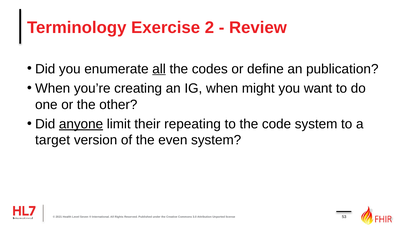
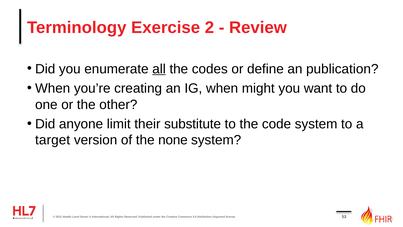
anyone underline: present -> none (81, 124)
repeating: repeating -> substitute (193, 124)
even: even -> none (173, 140)
